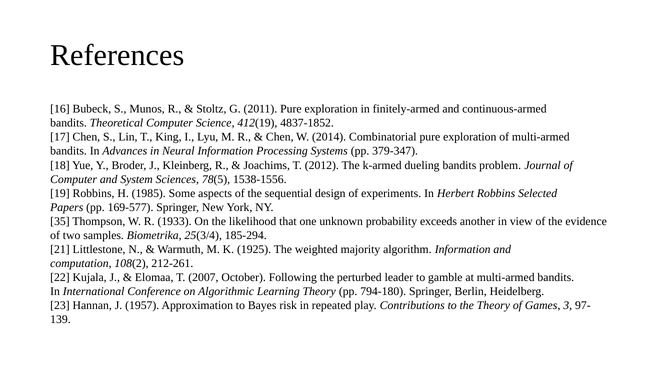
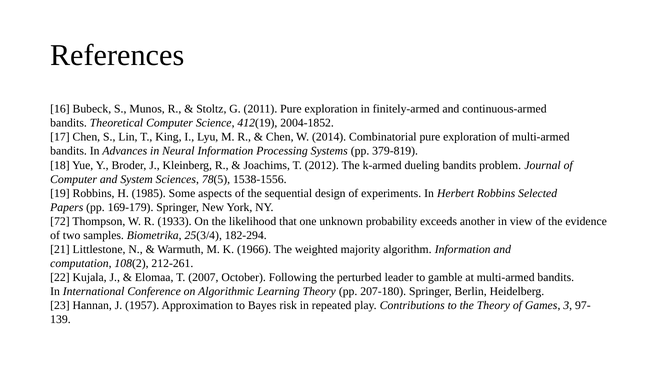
4837-1852: 4837-1852 -> 2004-1852 (307, 123)
379-347: 379-347 -> 379-819 (395, 151)
169-577: 169-577 -> 169-179 (131, 207)
35: 35 -> 72 (60, 221)
185-294: 185-294 -> 182-294 (246, 235)
1925: 1925 -> 1966 (254, 249)
794-180: 794-180 -> 207-180 (383, 291)
